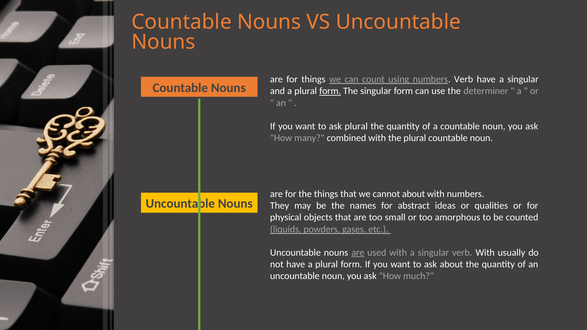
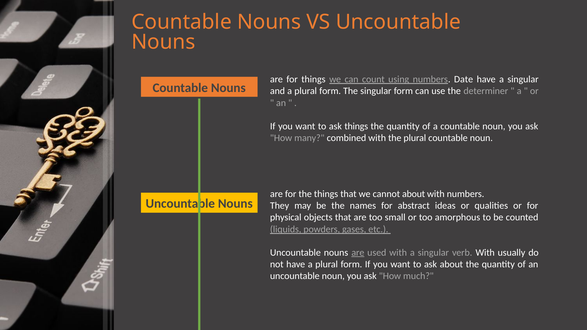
numbers Verb: Verb -> Date (464, 79)
form underline: present -> none (330, 91)
ask plural: plural -> things (356, 126)
